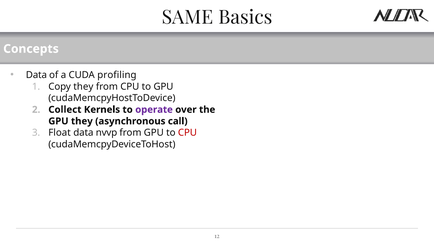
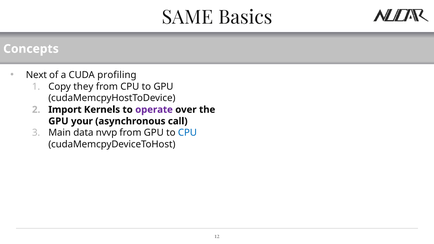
Data: Data -> Next (36, 75)
Collect: Collect -> Import (65, 110)
GPU they: they -> your (82, 121)
Float: Float -> Main (60, 133)
CPU colour: red -> blue (187, 133)
